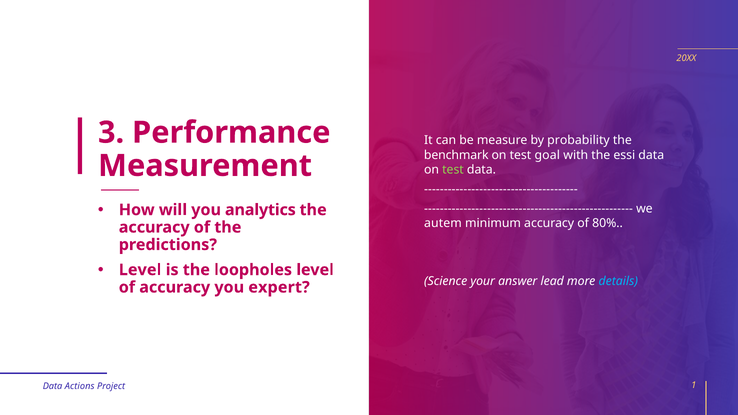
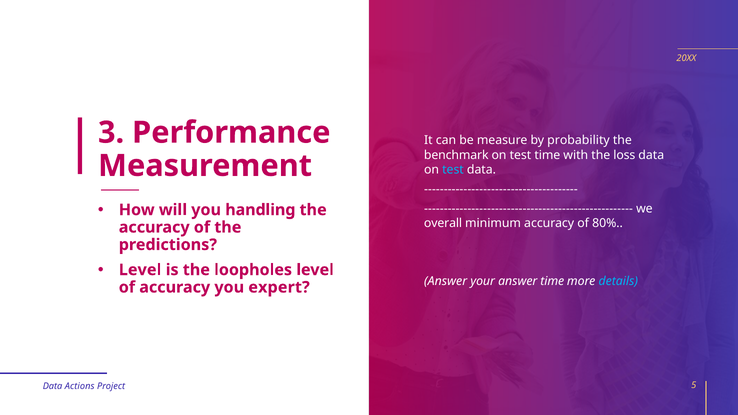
test goal: goal -> time (547, 155)
essi: essi -> loss (624, 155)
test colour: light green -> light blue (453, 170)
analytics: analytics -> handling (260, 210)
autem: autem -> overall (443, 223)
Science: Science -> Answer (446, 281)
answer lead: lead -> time (552, 281)
1: 1 -> 5 (694, 385)
